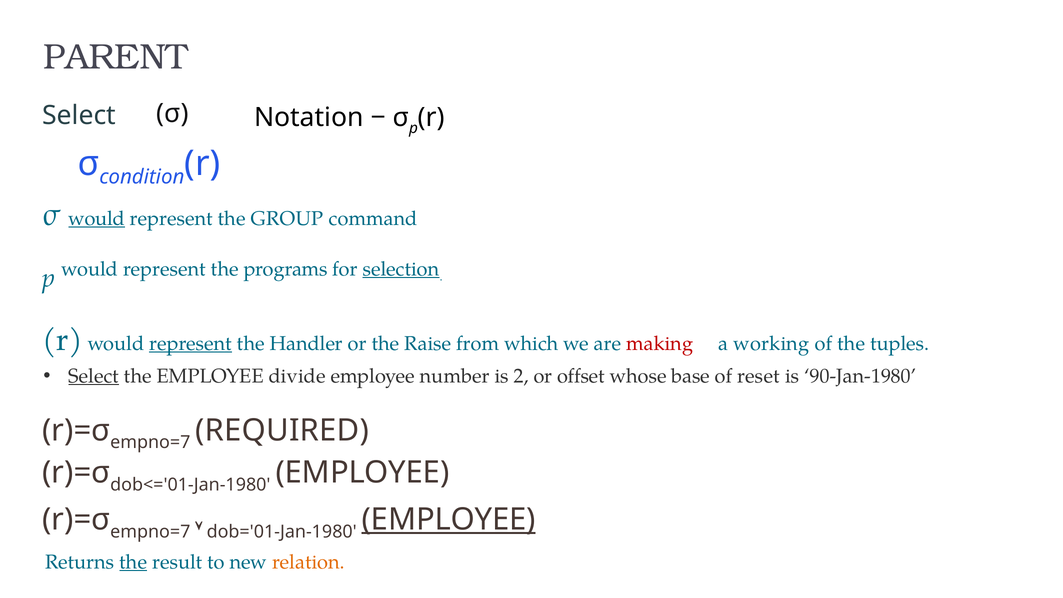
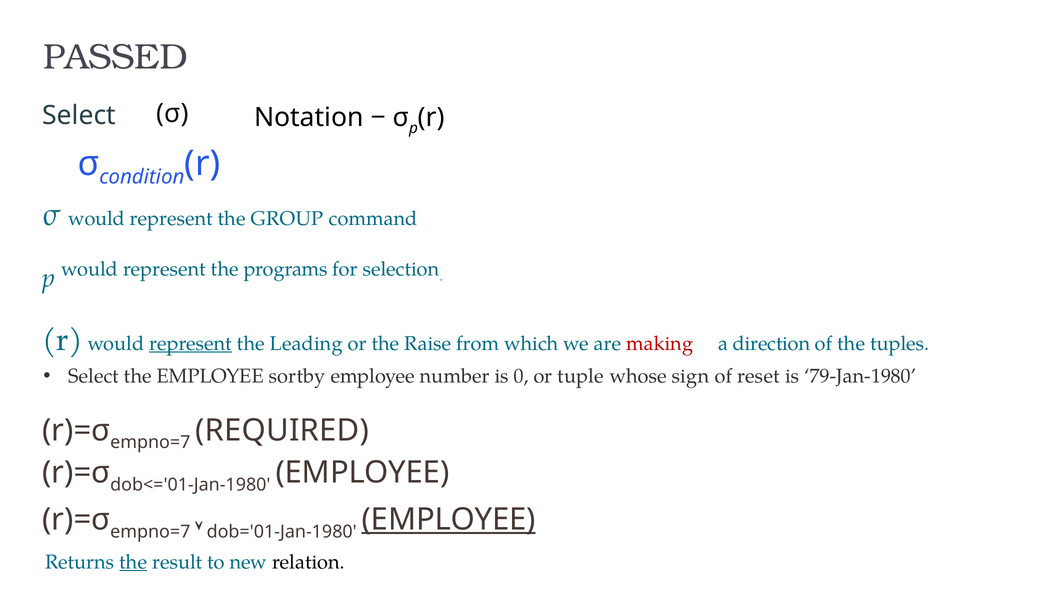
PARENT: PARENT -> PASSED (116, 57)
would underline: present -> none (97, 219)
selection underline: present -> none (401, 269)
Handler: Handler -> Leading (306, 343)
working: working -> direction (771, 343)
Select underline: present -> none (94, 376)
divide: divide -> sortby (297, 376)
2: 2 -> 0 (521, 376)
offset: offset -> tuple (581, 376)
base: base -> sign (690, 376)
90-Jan-1980: 90-Jan-1980 -> 79-Jan-1980 (860, 376)
relation colour: orange -> black (308, 562)
